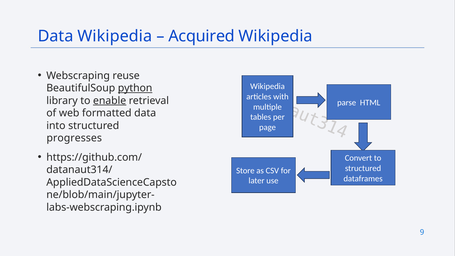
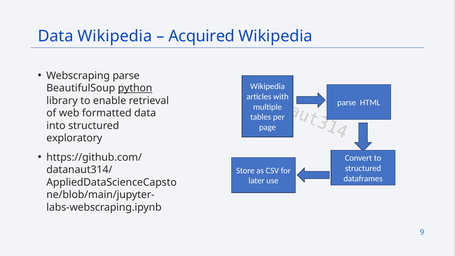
Webscraping reuse: reuse -> parse (126, 76)
enable underline: present -> none (110, 101)
progresses: progresses -> exploratory (74, 138)
